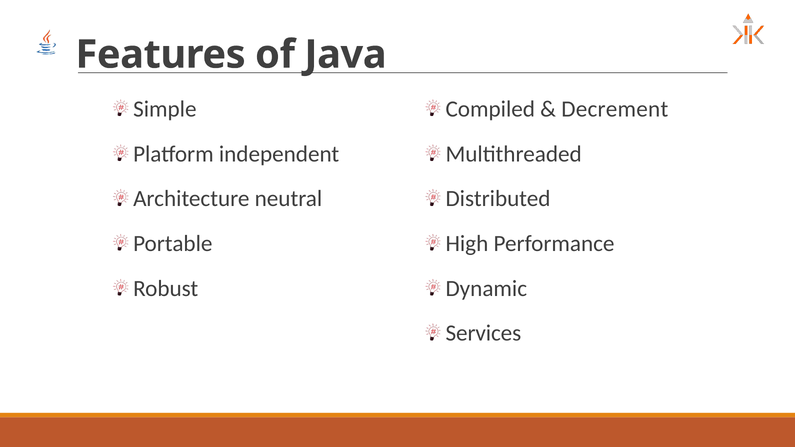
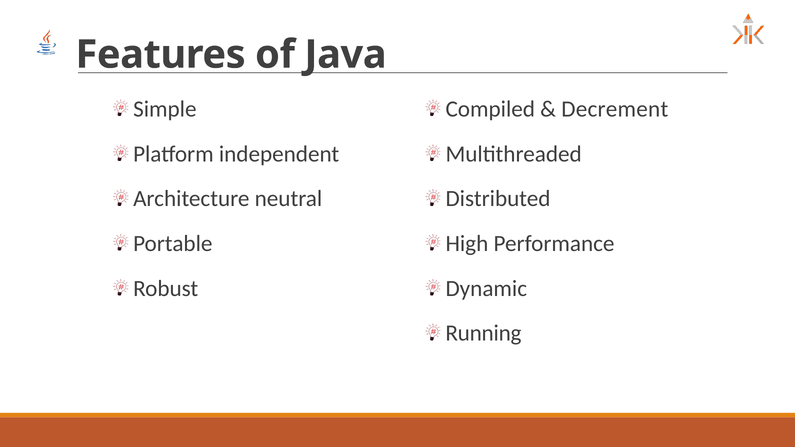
Services: Services -> Running (483, 333)
